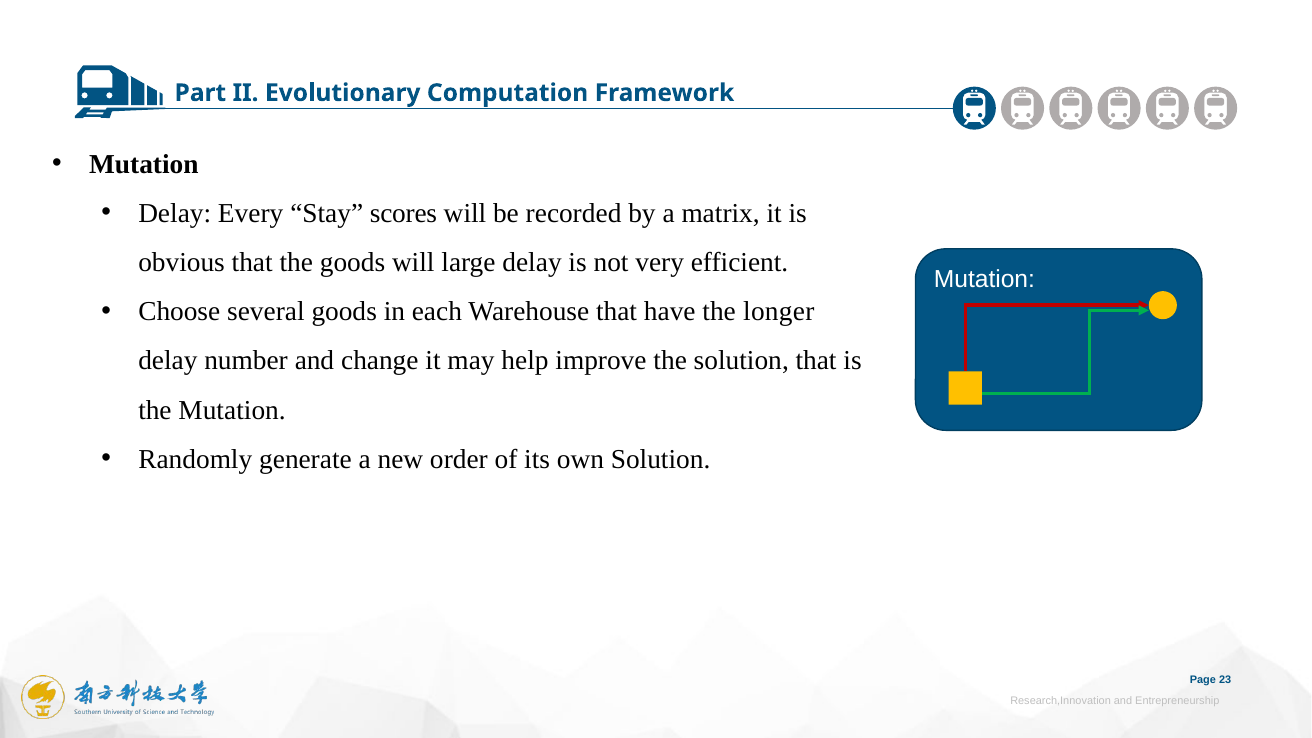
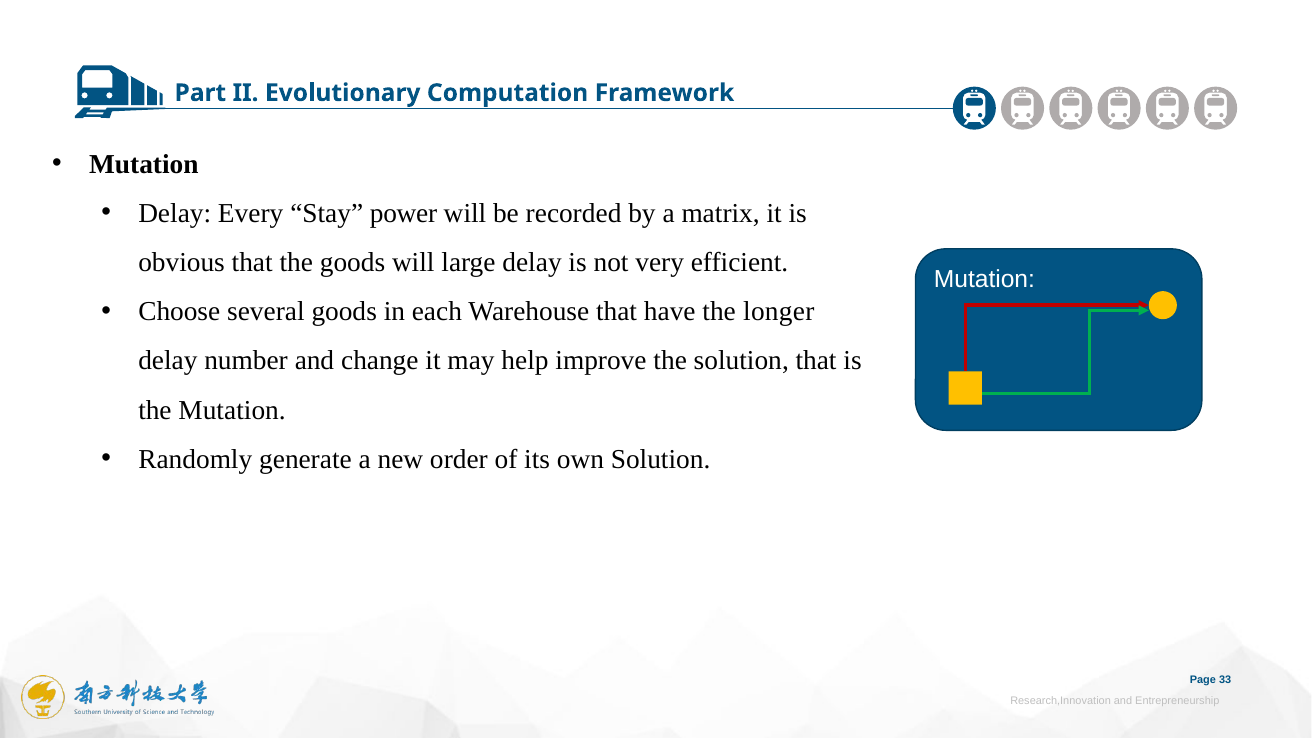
scores: scores -> power (404, 213)
23: 23 -> 33 (1225, 680)
